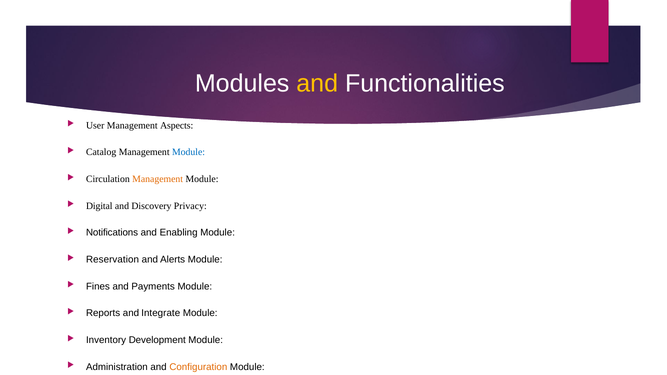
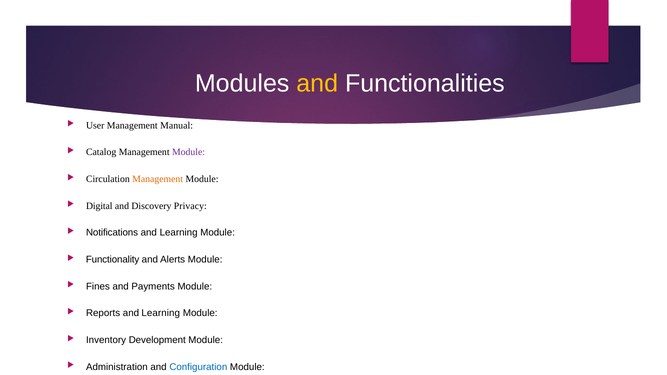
Aspects: Aspects -> Manual (177, 125)
Module colour: blue -> purple (189, 152)
Enabling: Enabling -> Learning (179, 233)
Reservation: Reservation -> Functionality (113, 260)
Reports and Integrate: Integrate -> Learning (161, 313)
Configuration colour: orange -> blue (198, 367)
